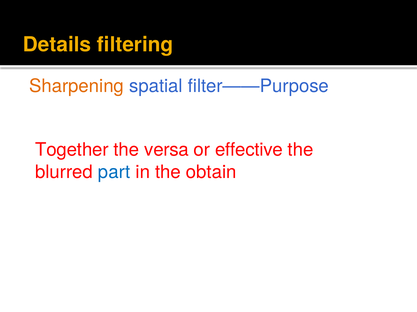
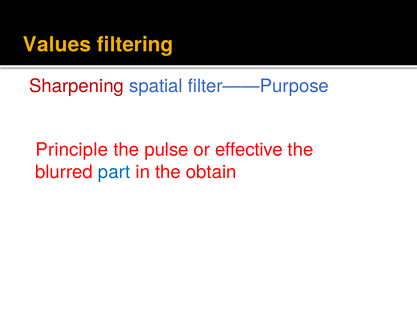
Details: Details -> Values (57, 45)
Sharpening colour: orange -> red (76, 86)
Together: Together -> Principle (72, 150)
versa: versa -> pulse (166, 150)
